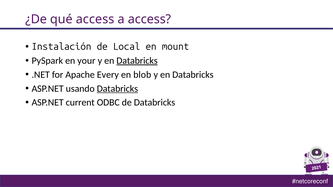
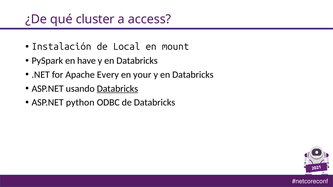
qué access: access -> cluster (95, 19)
your: your -> have (86, 61)
Databricks underline: present -> none (137, 61)
blob: blob -> your (142, 75)
current: current -> python (80, 103)
